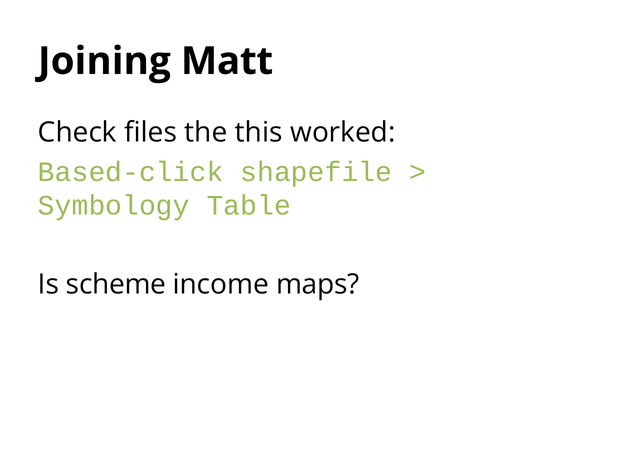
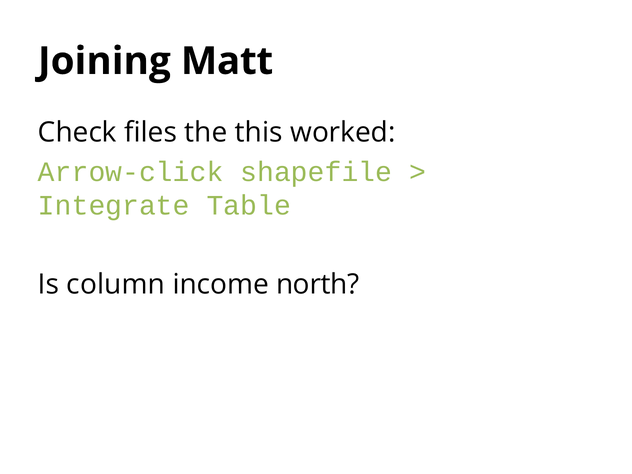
Based-click: Based-click -> Arrow-click (131, 172)
Symbology: Symbology -> Integrate (114, 206)
scheme: scheme -> column (116, 284)
maps: maps -> north (318, 284)
